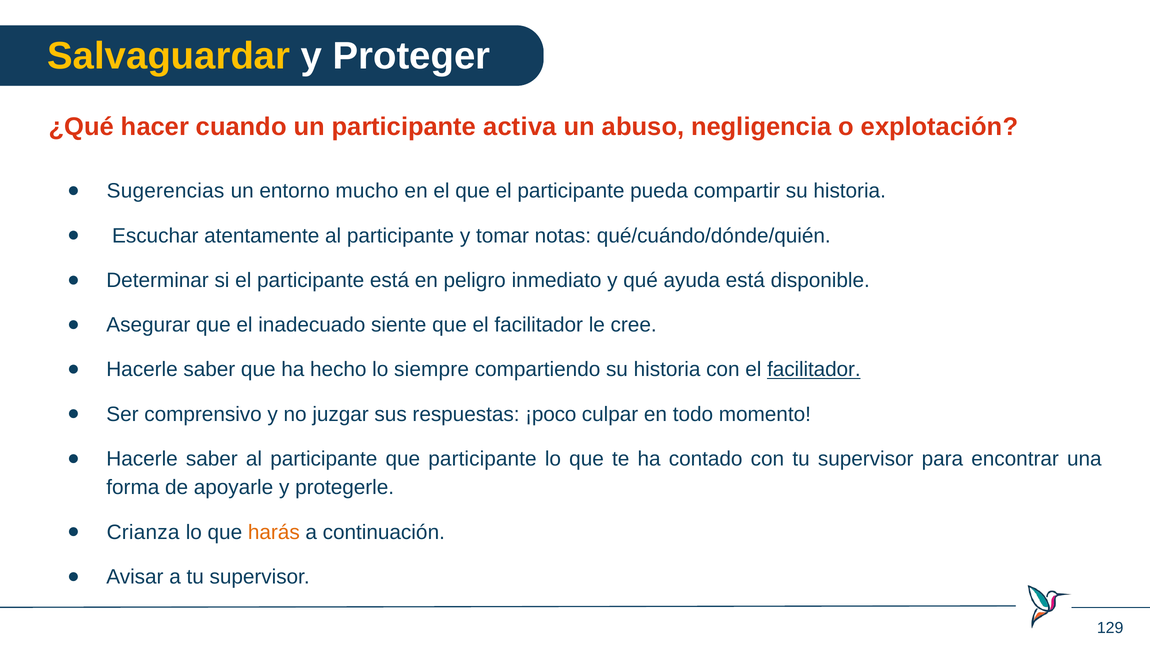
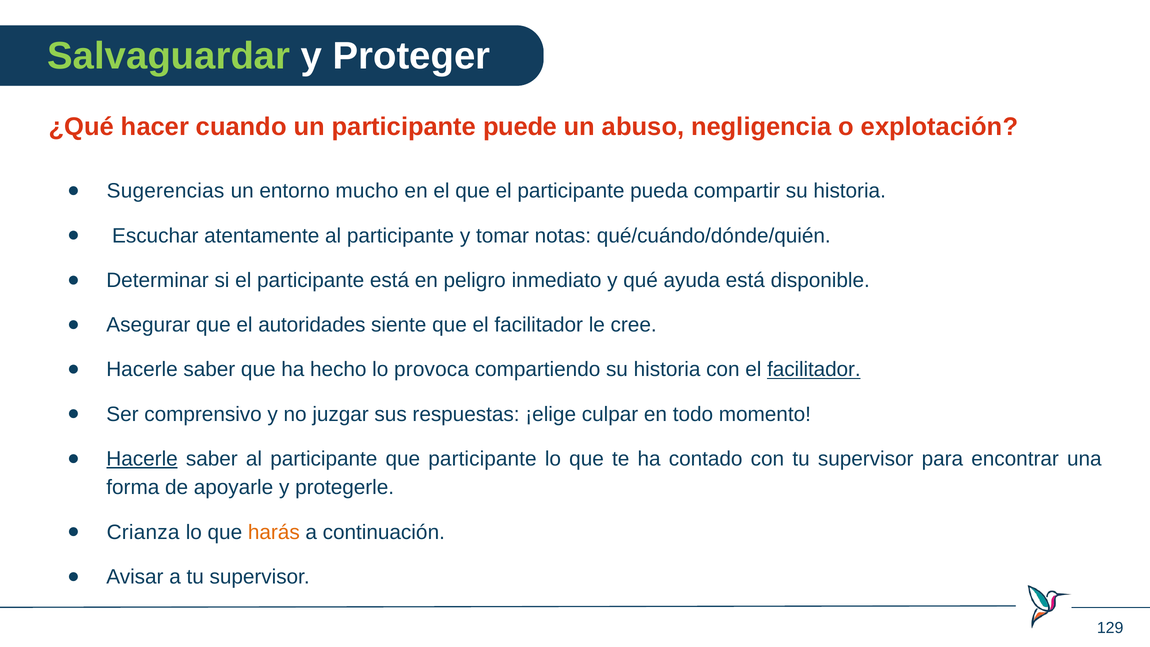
Salvaguardar colour: yellow -> light green (169, 56)
activa: activa -> puede (520, 127)
inadecuado: inadecuado -> autoridades (312, 325)
siempre: siempre -> provoca (432, 370)
¡poco: ¡poco -> ¡elige (551, 414)
Hacerle underline: none -> present (142, 459)
